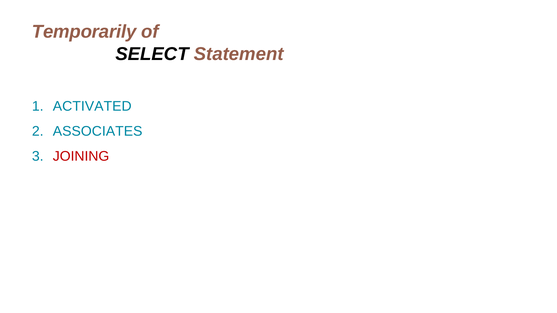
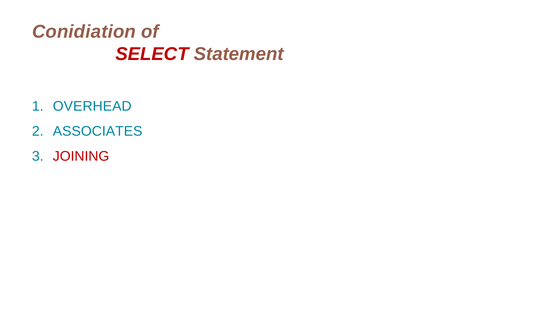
Temporarily: Temporarily -> Conidiation (84, 32)
SELECT colour: black -> red (152, 54)
ACTIVATED: ACTIVATED -> OVERHEAD (92, 106)
